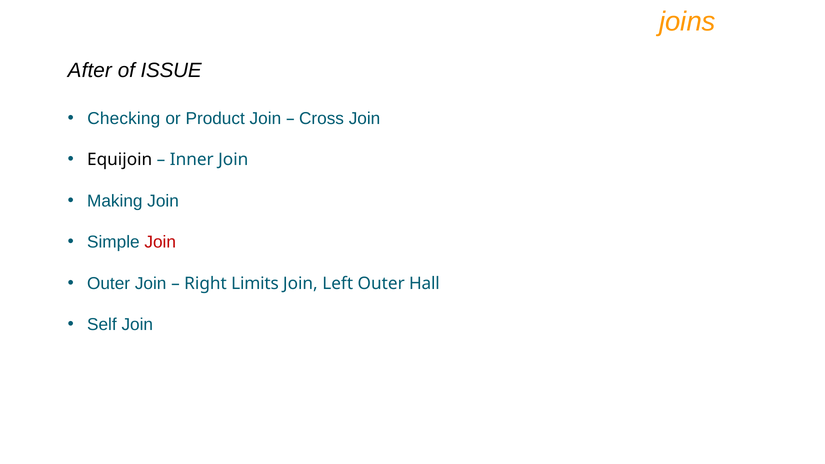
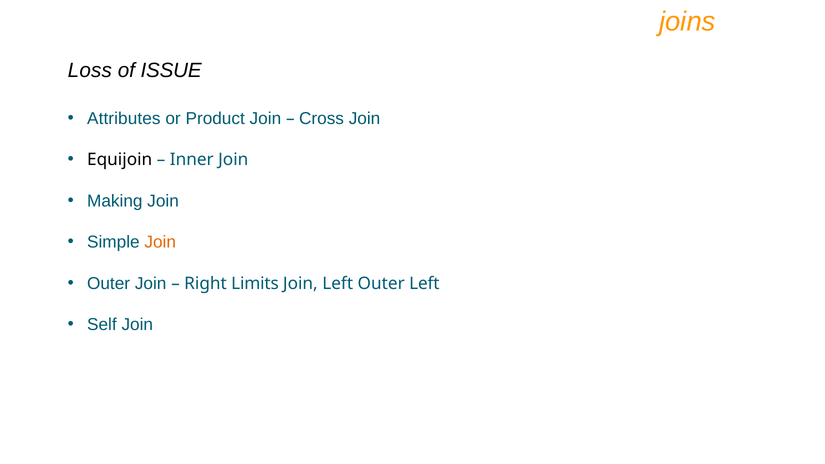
After: After -> Loss (90, 70)
Checking: Checking -> Attributes (124, 118)
Join colour: red -> orange (160, 242)
Outer Hall: Hall -> Left (424, 284)
